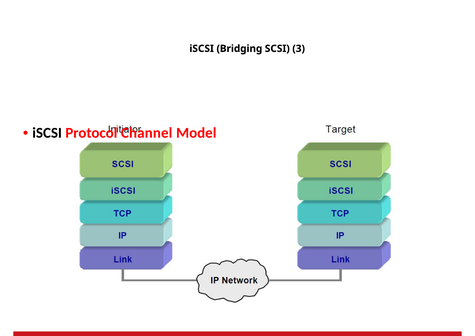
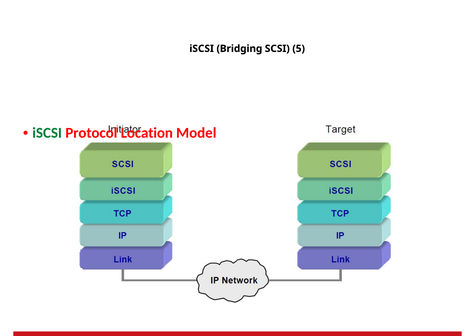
3: 3 -> 5 (299, 49)
iSCSI colour: black -> green (47, 133)
Channel: Channel -> Location (147, 133)
